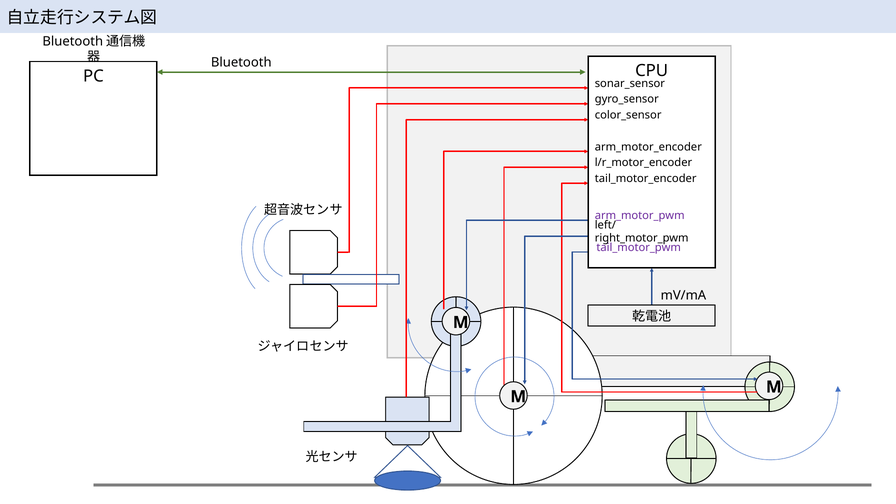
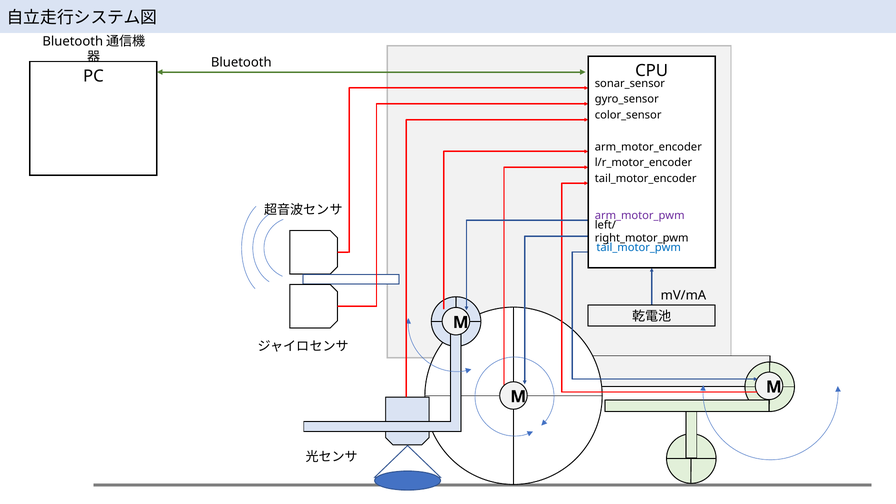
tail_motor_pwm colour: purple -> blue (639, 247)
